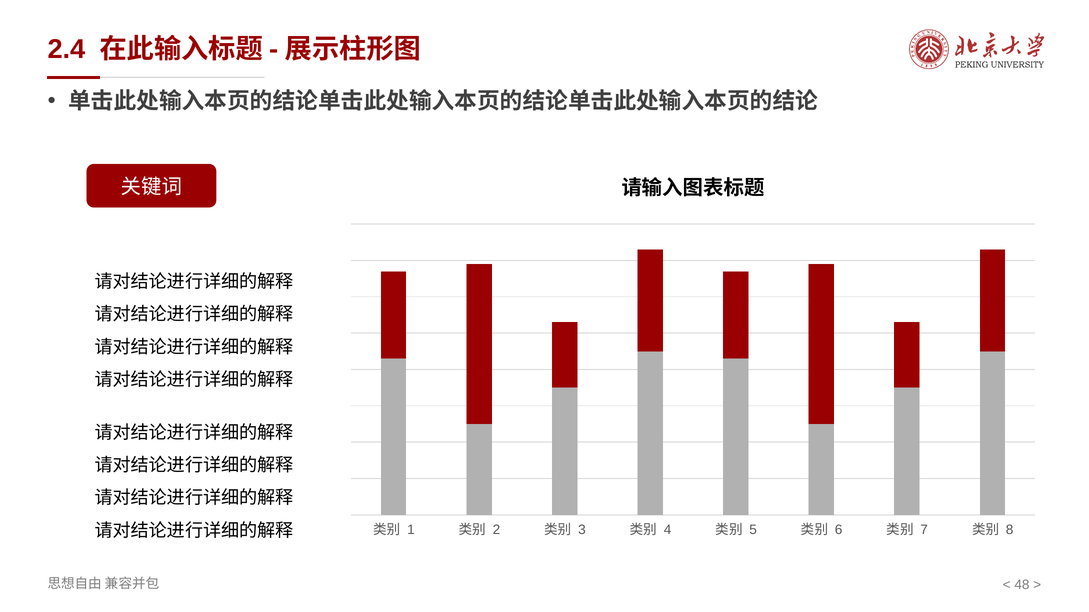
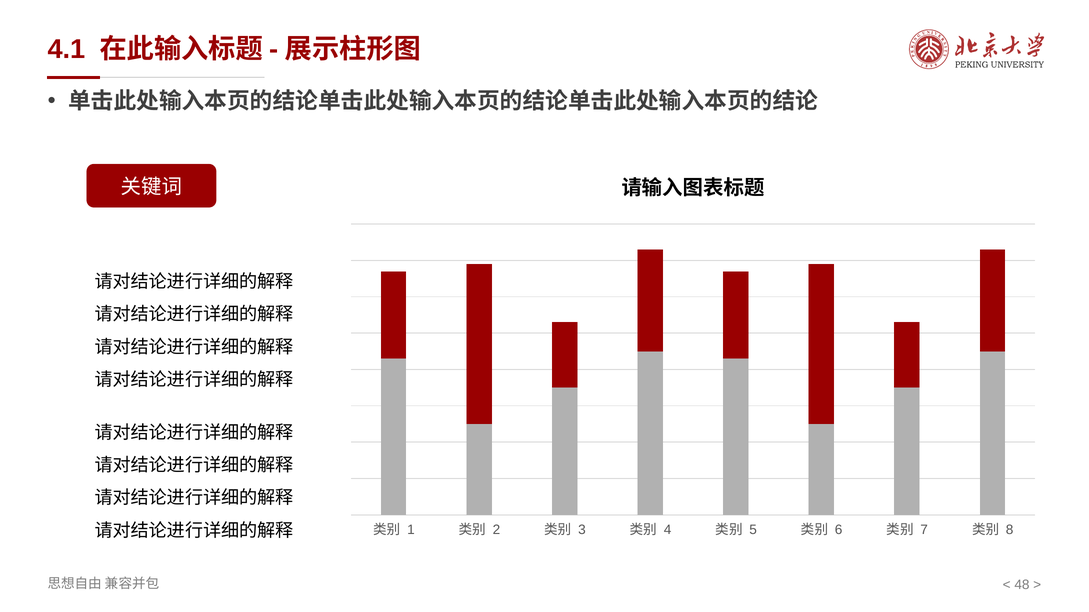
2.4: 2.4 -> 4.1 (67, 49)
